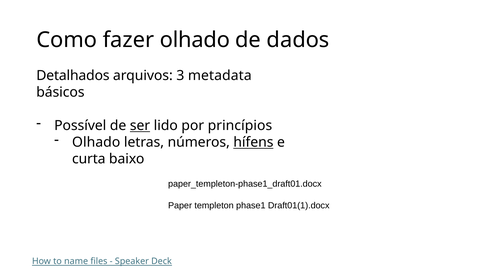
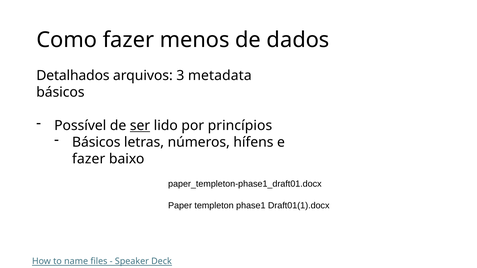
fazer olhado: olhado -> menos (195, 40)
Olhado: Olhado -> Básicos (96, 142)
hífens underline: present -> none (253, 142)
curta: curta -> fazer (89, 159)
